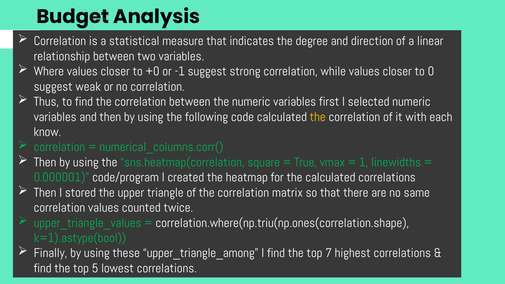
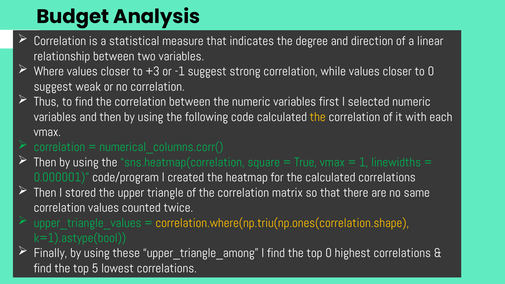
+0: +0 -> +3 (153, 71)
know: know -> vmax (47, 132)
correlation.where(np.triu(np.ones(correlation.shape colour: white -> yellow (282, 223)
top 7: 7 -> 0 (329, 253)
